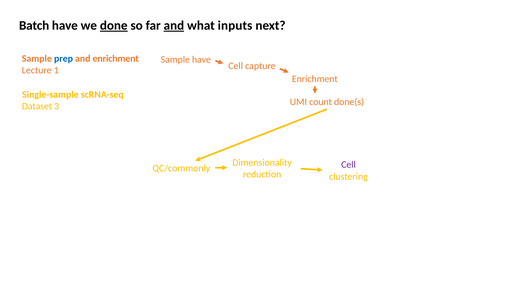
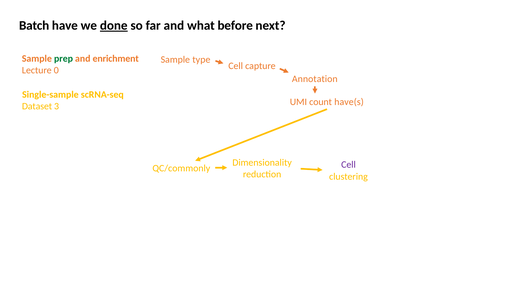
and underline: present -> none (174, 26)
inputs: inputs -> before (235, 26)
prep colour: blue -> green (63, 59)
Sample have: have -> type (201, 60)
1: 1 -> 0 (56, 70)
Enrichment: Enrichment -> Annotation (315, 79)
done(s: done(s -> have(s (349, 102)
